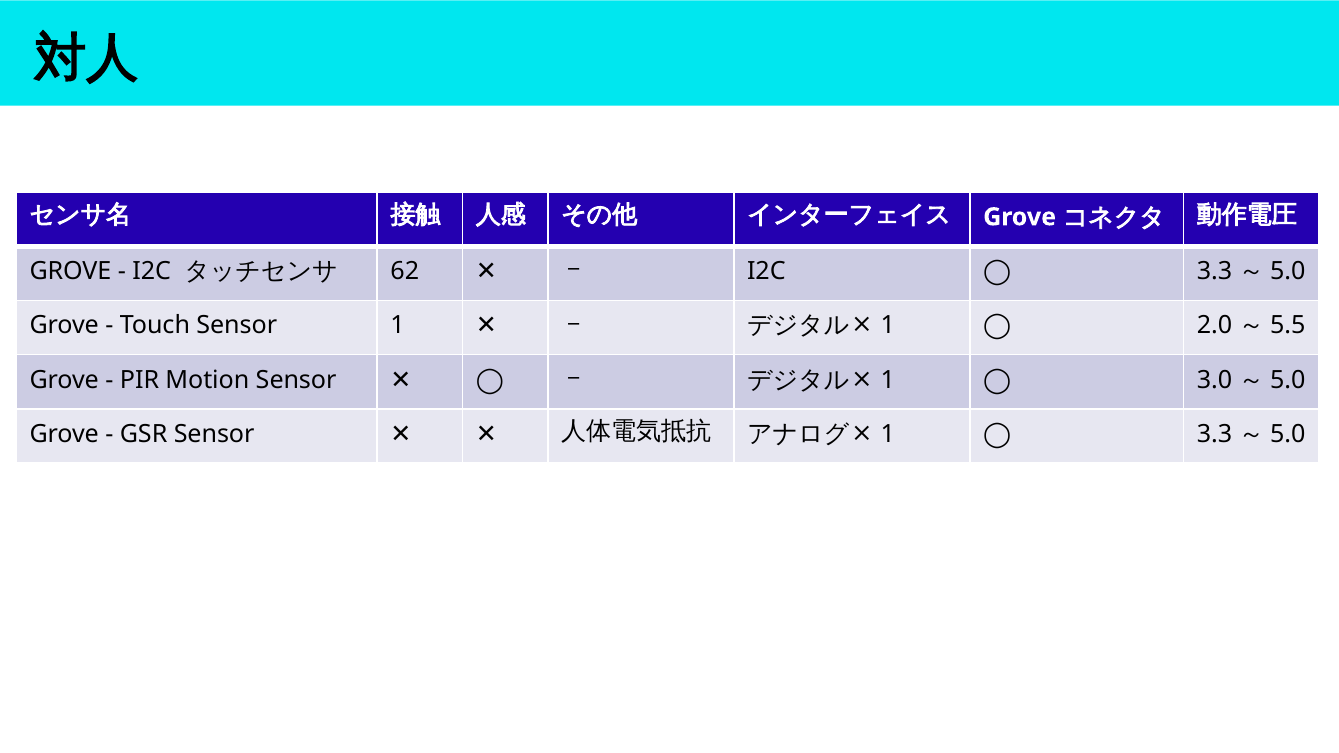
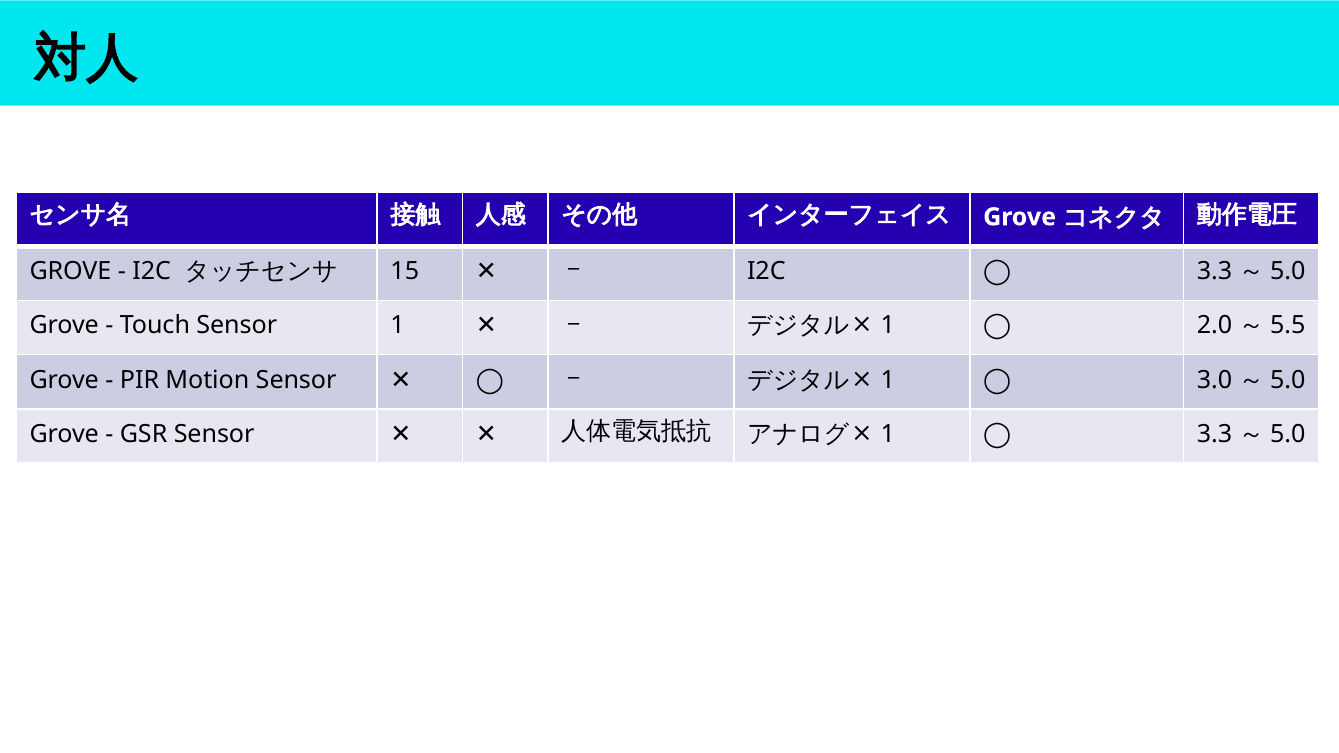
62: 62 -> 15 (405, 271)
